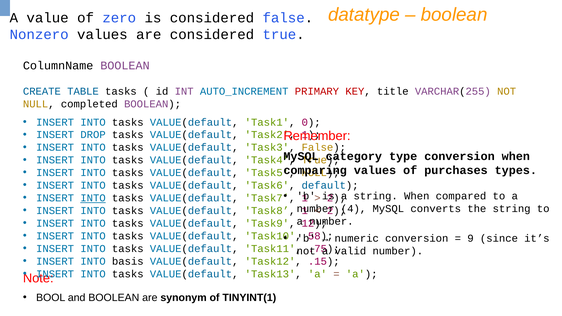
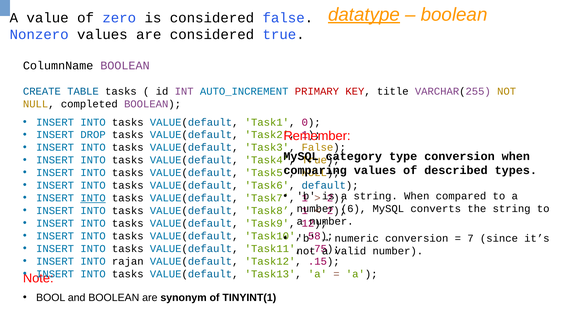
datatype underline: none -> present (364, 15)
purchases: purchases -> described (456, 170)
4: 4 -> 6 (354, 209)
9: 9 -> 7 (471, 238)
basis: basis -> rajan (128, 261)
